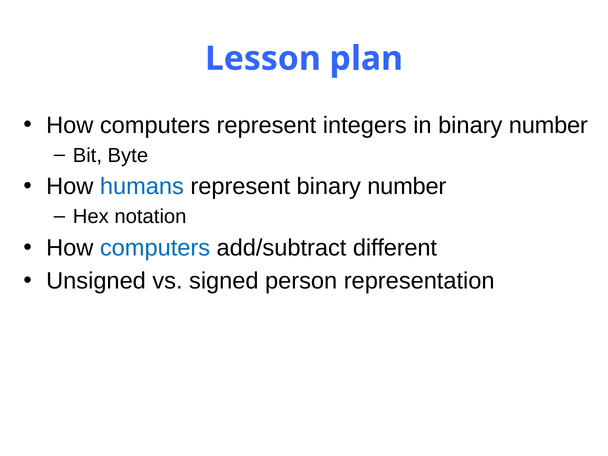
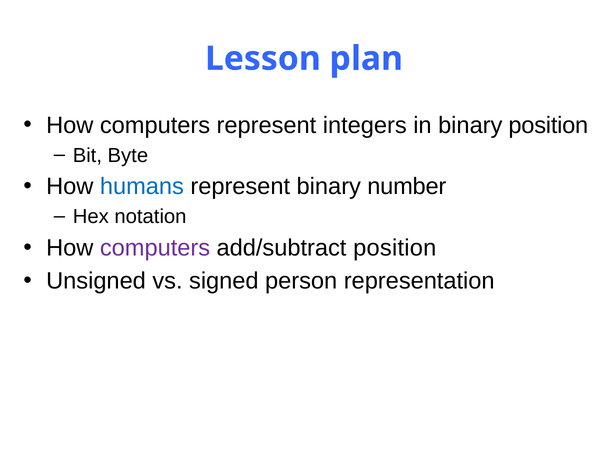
in binary number: number -> position (548, 125)
computers colour: blue -> purple (155, 248)
add/subtract different: different -> position (395, 248)
